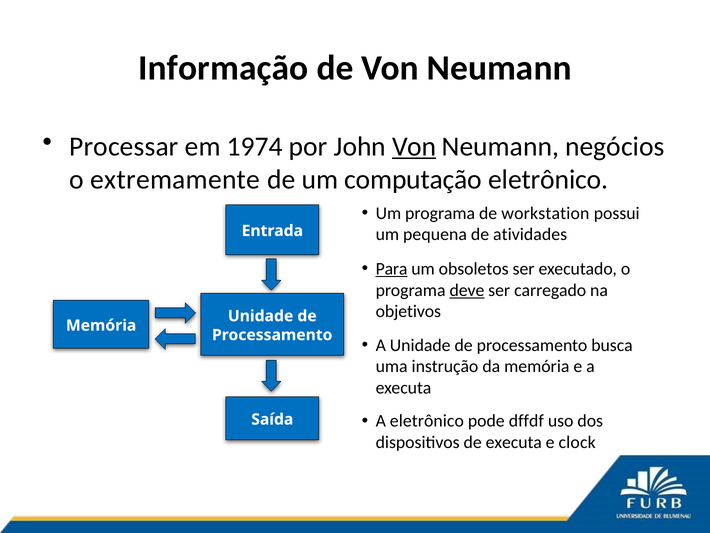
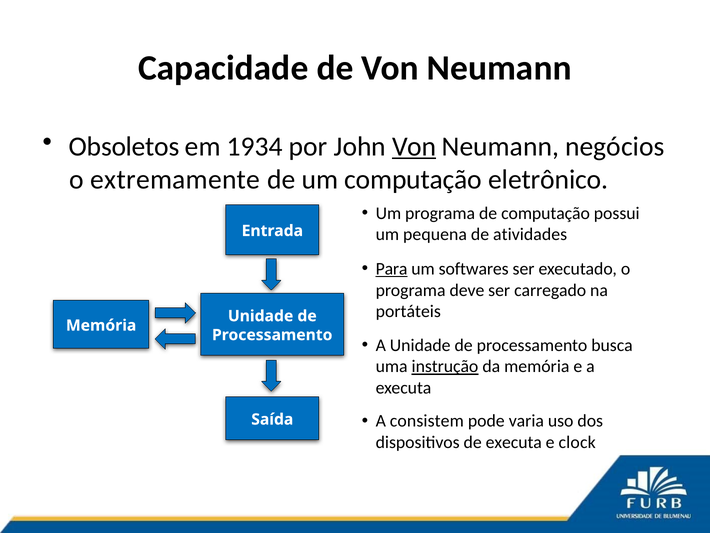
Informação: Informação -> Capacidade (223, 68)
Processar: Processar -> Obsoletos (124, 146)
1974: 1974 -> 1934 (255, 146)
de workstation: workstation -> computação (546, 213)
obsoletos: obsoletos -> softwares (474, 269)
deve underline: present -> none (467, 290)
objetivos: objetivos -> portáteis (408, 311)
instrução underline: none -> present (445, 366)
A eletrônico: eletrônico -> consistem (427, 421)
dffdf: dffdf -> varia (526, 421)
